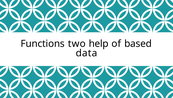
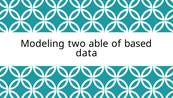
Functions: Functions -> Modeling (43, 43)
help: help -> able (99, 43)
